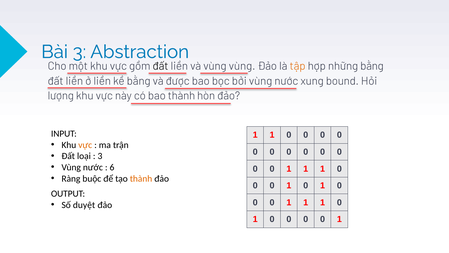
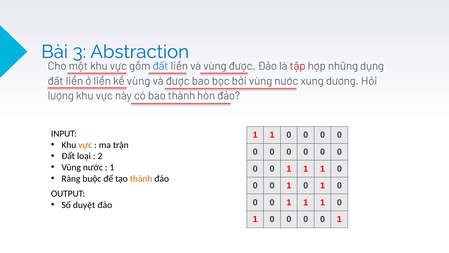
đất colour: black -> blue (160, 66)
vùng vùng: vùng -> được (242, 66)
tập colour: orange -> red (298, 66)
những bằng: bằng -> dụng (372, 66)
kề bằng: bằng -> vùng (139, 81)
bound: bound -> dương (342, 81)
3: 3 -> 2 (100, 156)
6: 6 -> 1 (112, 167)
